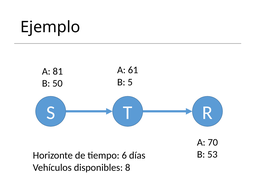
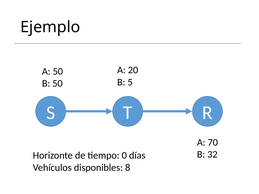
61: 61 -> 20 (133, 70)
A 81: 81 -> 50 (58, 71)
53: 53 -> 32 (212, 155)
6: 6 -> 0 (124, 156)
